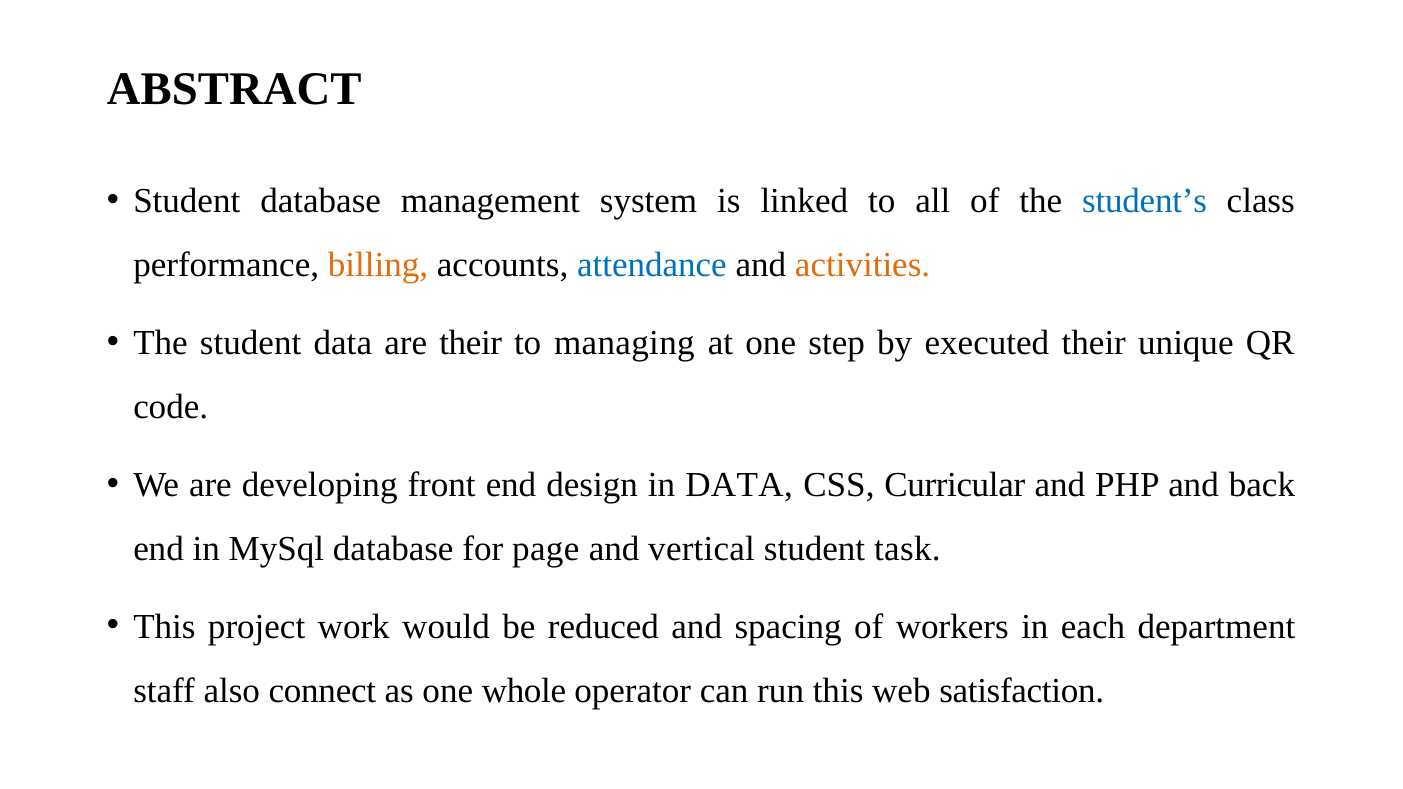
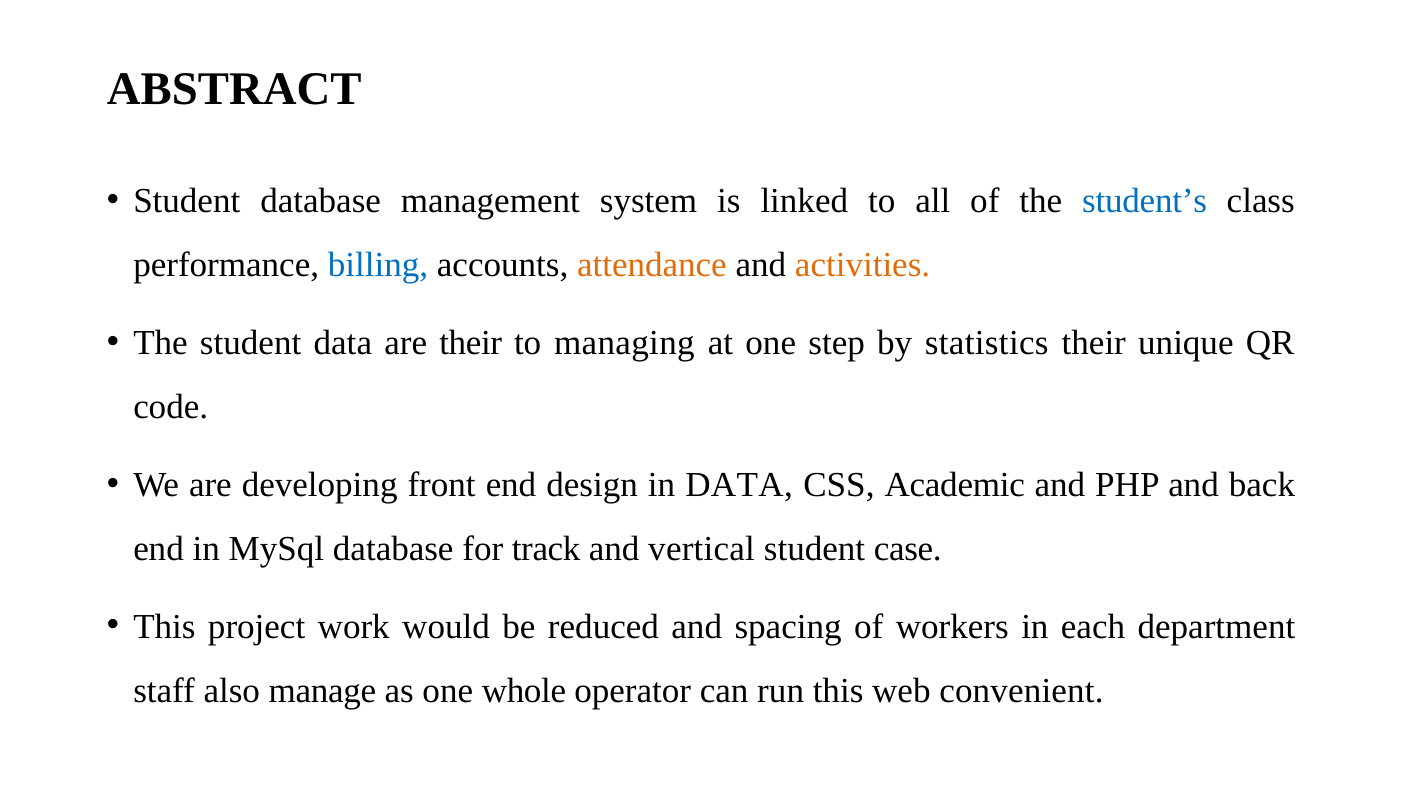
billing colour: orange -> blue (378, 265)
attendance colour: blue -> orange (652, 265)
executed: executed -> statistics (987, 343)
Curricular: Curricular -> Academic (955, 485)
page: page -> track (546, 549)
task: task -> case (908, 549)
connect: connect -> manage (322, 691)
satisfaction: satisfaction -> convenient (1021, 691)
